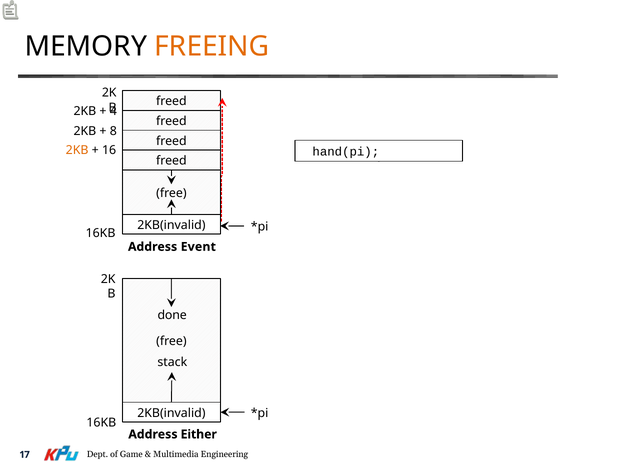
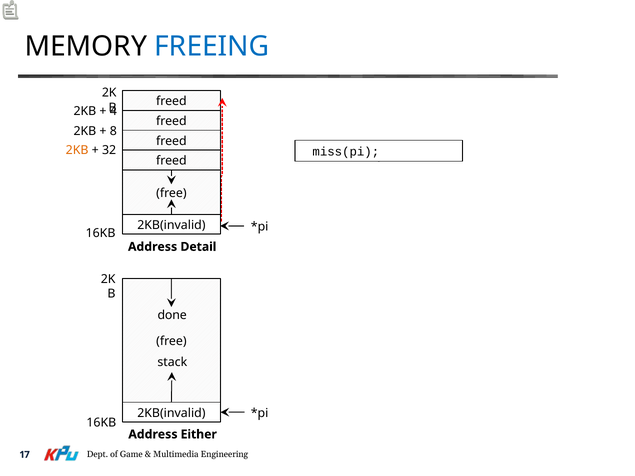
FREEING colour: orange -> blue (212, 46)
16: 16 -> 32 (109, 150)
hand(pi: hand(pi -> miss(pi (346, 152)
Event: Event -> Detail (198, 247)
